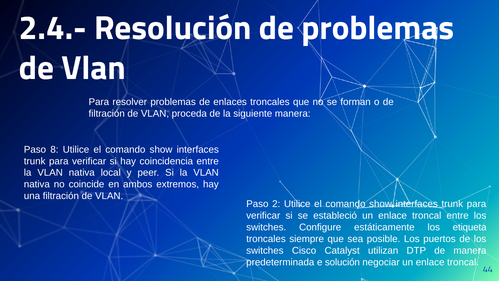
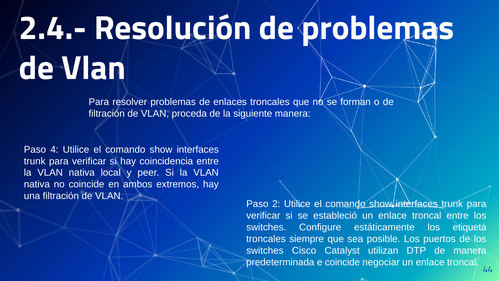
8: 8 -> 4 (54, 149)
e solución: solución -> coincide (342, 262)
